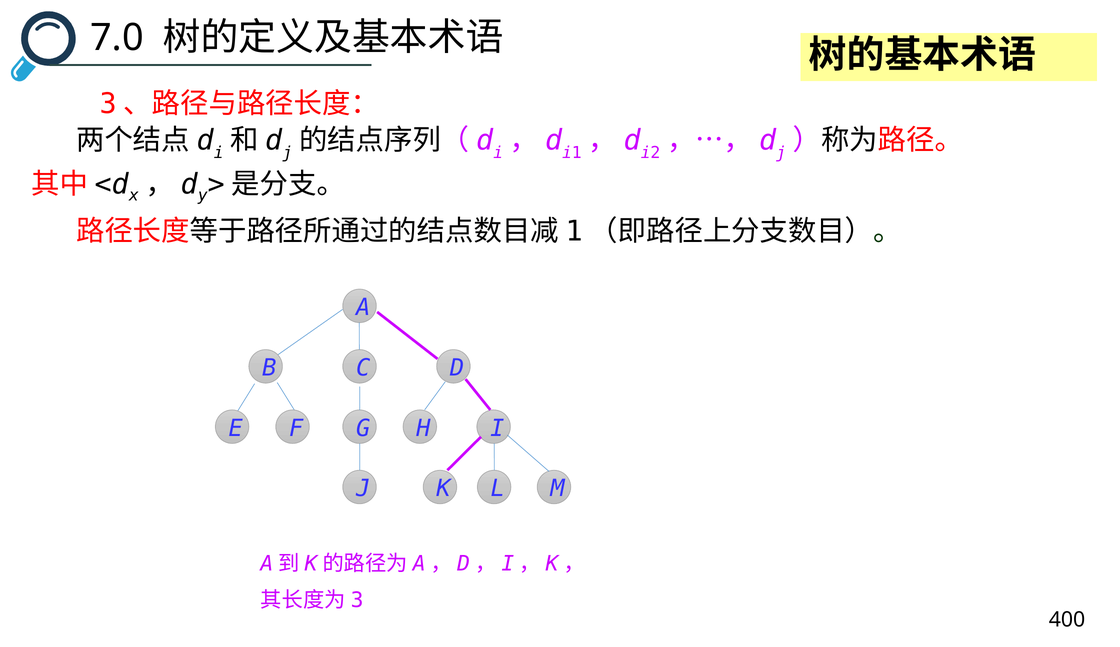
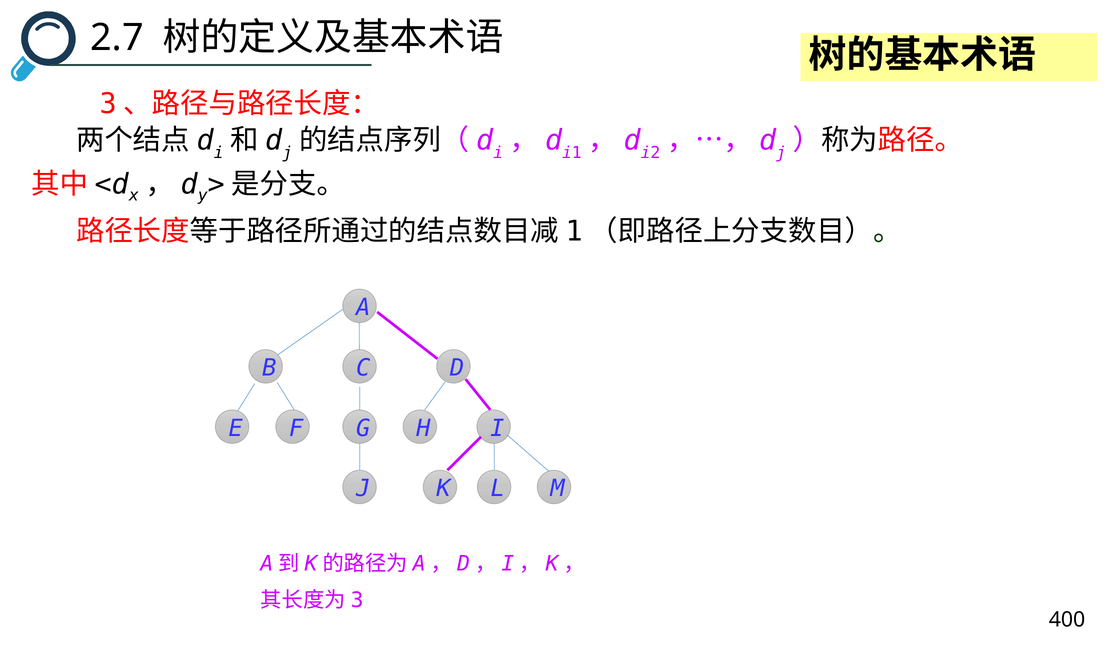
7.0: 7.0 -> 2.7 (117, 38)
